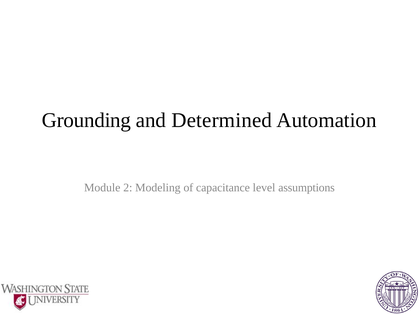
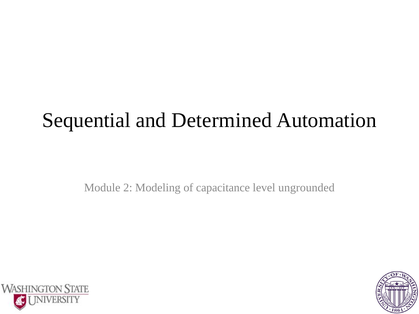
Grounding: Grounding -> Sequential (86, 120)
assumptions: assumptions -> ungrounded (306, 188)
